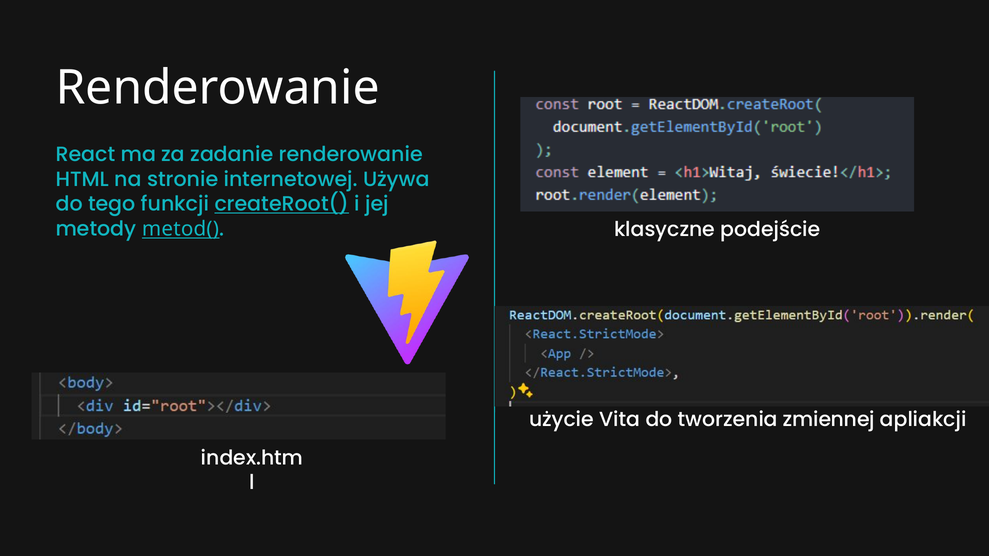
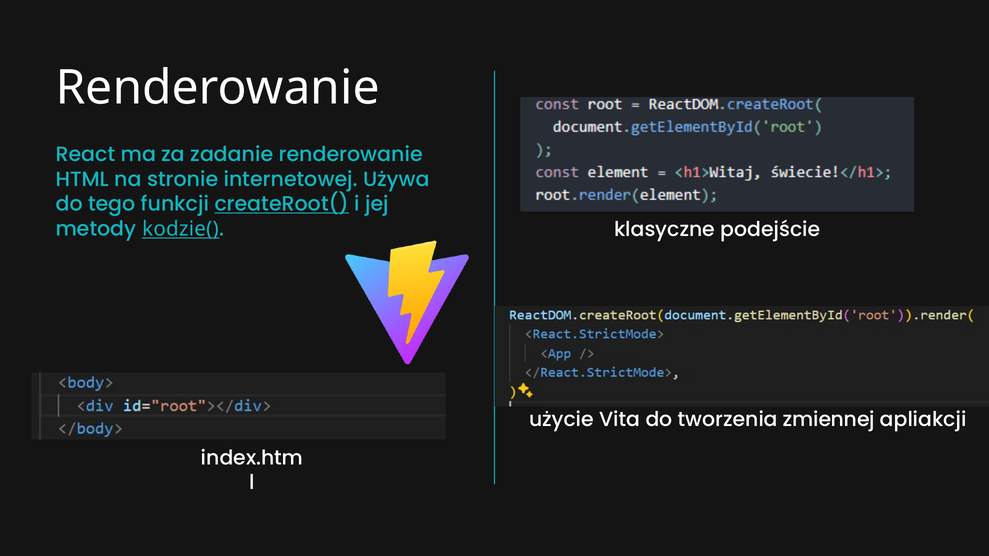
metod(: metod( -> kodzie( (180, 229)
